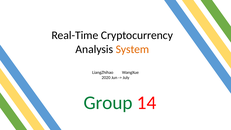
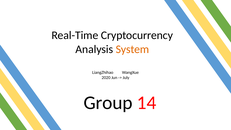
Group colour: green -> black (108, 103)
